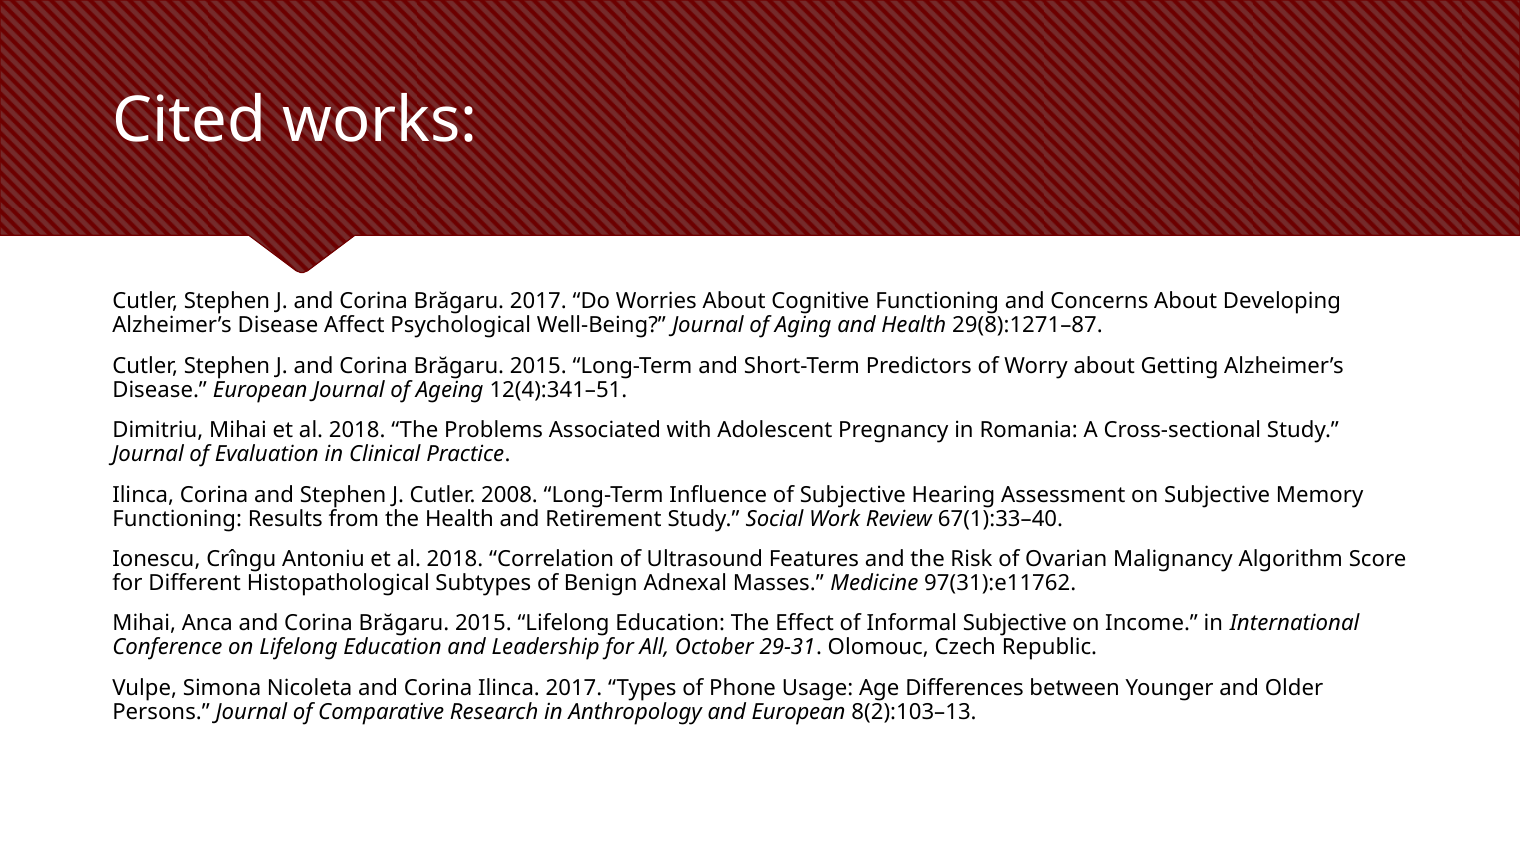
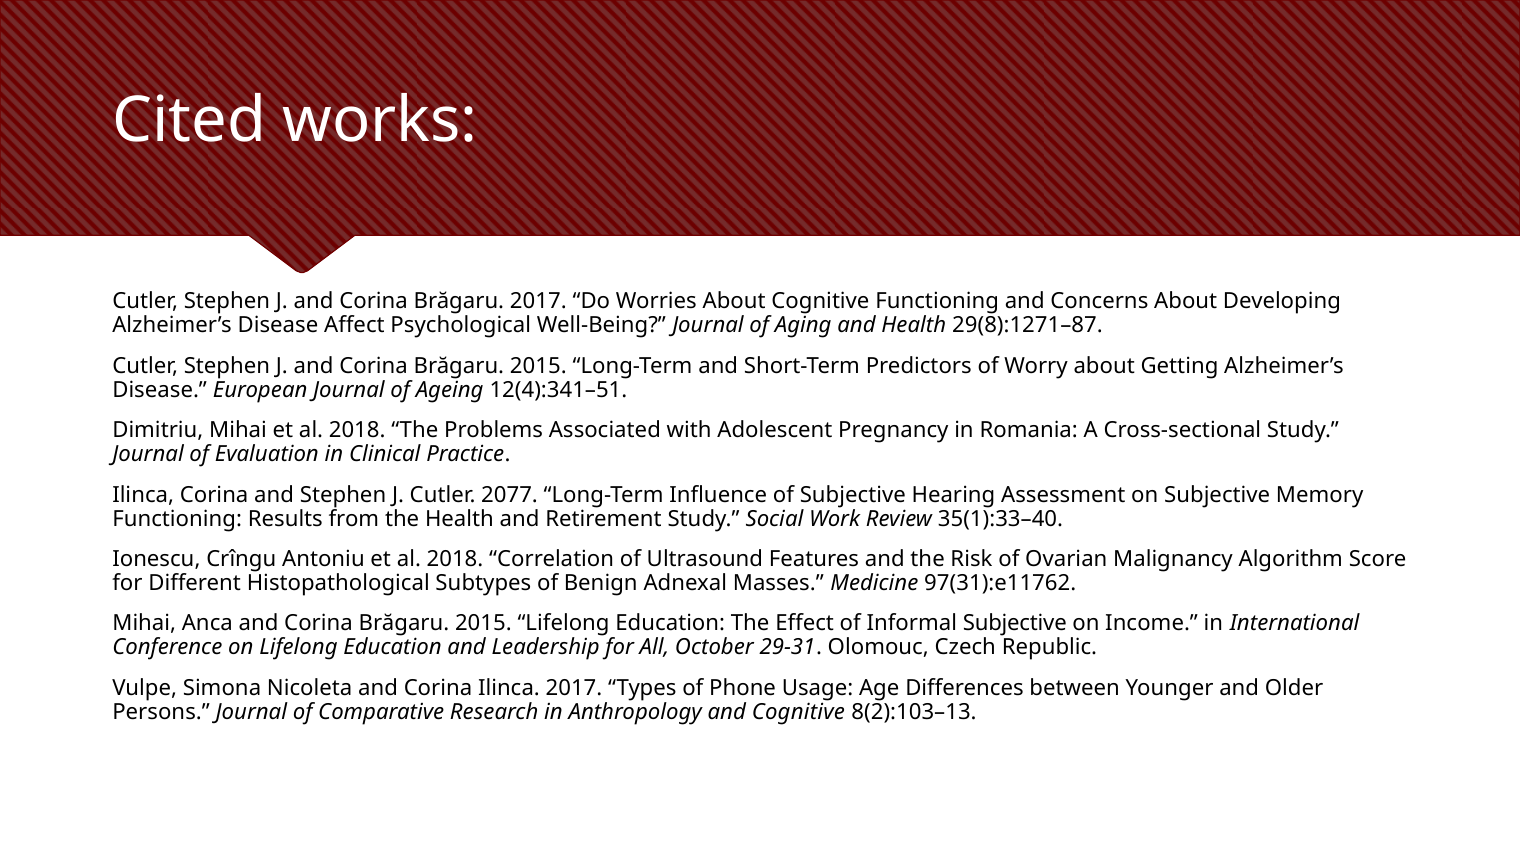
2008: 2008 -> 2077 (510, 495)
67(1):33–40: 67(1):33–40 -> 35(1):33–40 (1001, 519)
and European: European -> Cognitive (798, 712)
